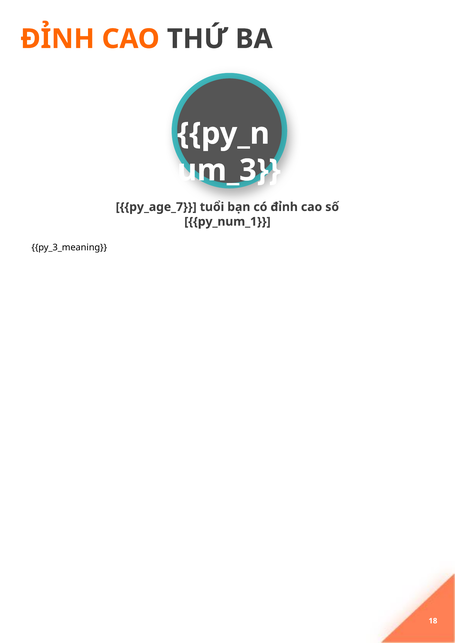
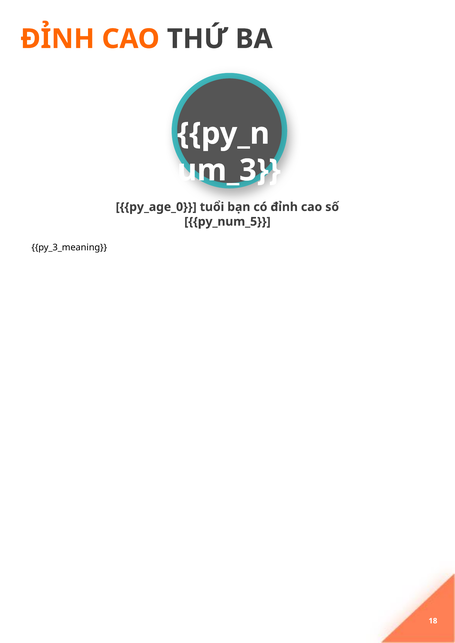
py_age_7: py_age_7 -> py_age_0 (156, 207)
py_num_1: py_num_1 -> py_num_5 (227, 222)
